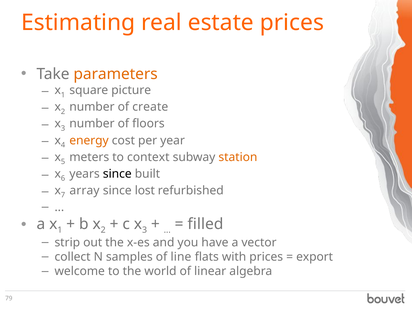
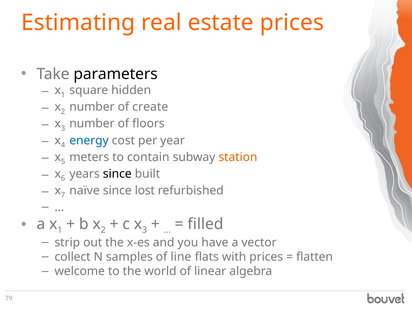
parameters colour: orange -> black (116, 74)
picture: picture -> hidden (131, 90)
energy colour: orange -> blue (89, 140)
context: context -> contain (148, 157)
array: array -> naïve (85, 191)
export: export -> flatten (315, 257)
